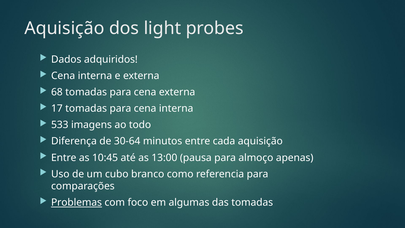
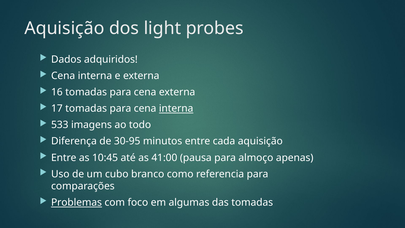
68: 68 -> 16 (57, 92)
interna underline: none -> present (176, 108)
30-64: 30-64 -> 30-95 (127, 141)
13:00: 13:00 -> 41:00 (164, 158)
